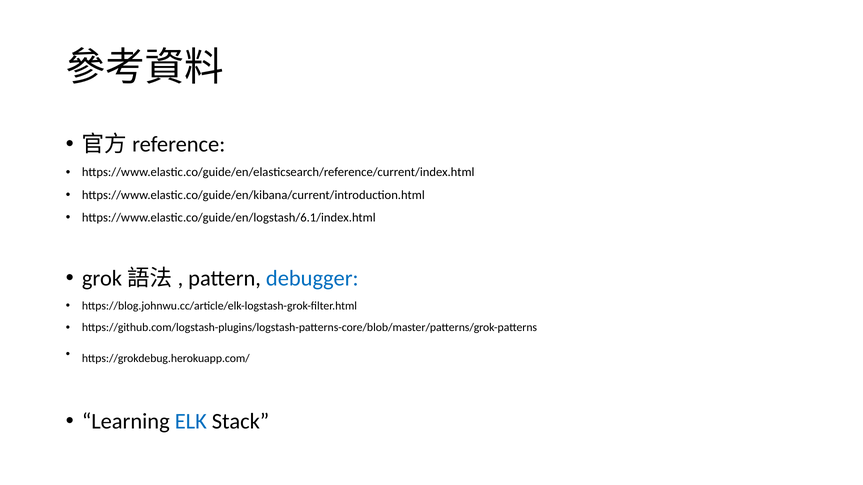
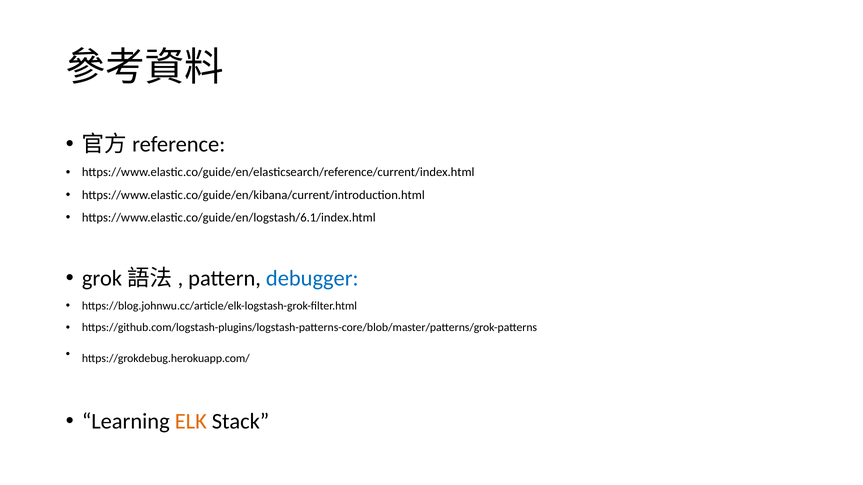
ELK colour: blue -> orange (191, 422)
